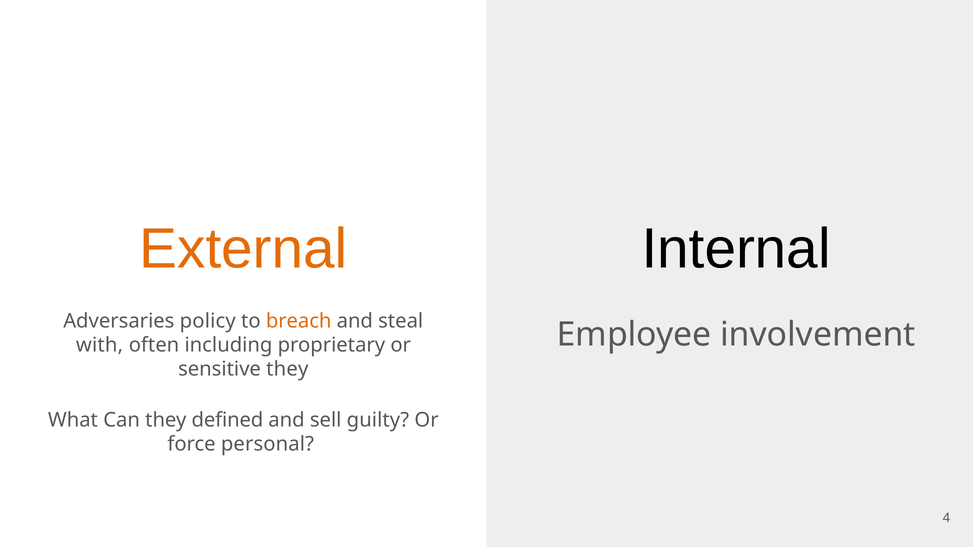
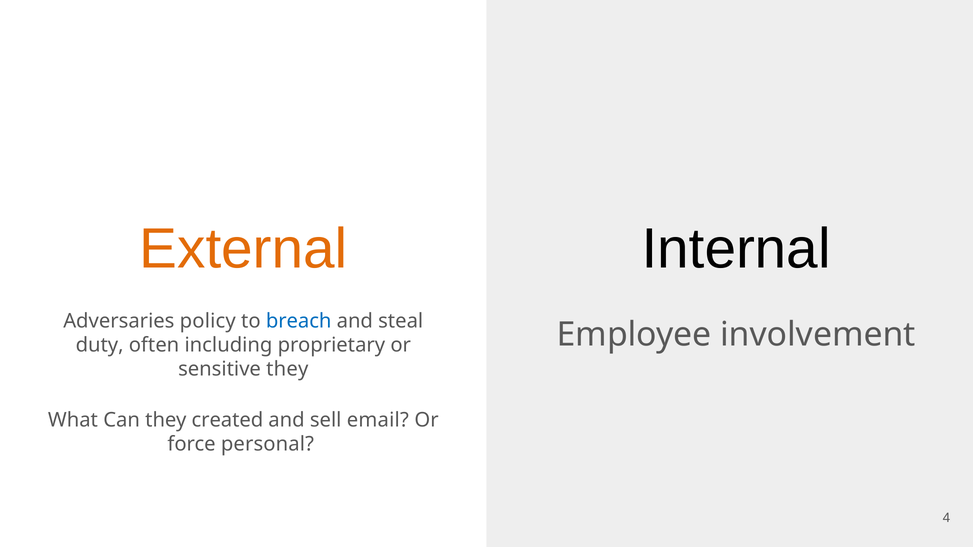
breach colour: orange -> blue (299, 321)
with: with -> duty (100, 345)
defined: defined -> created (227, 420)
guilty: guilty -> email (378, 420)
